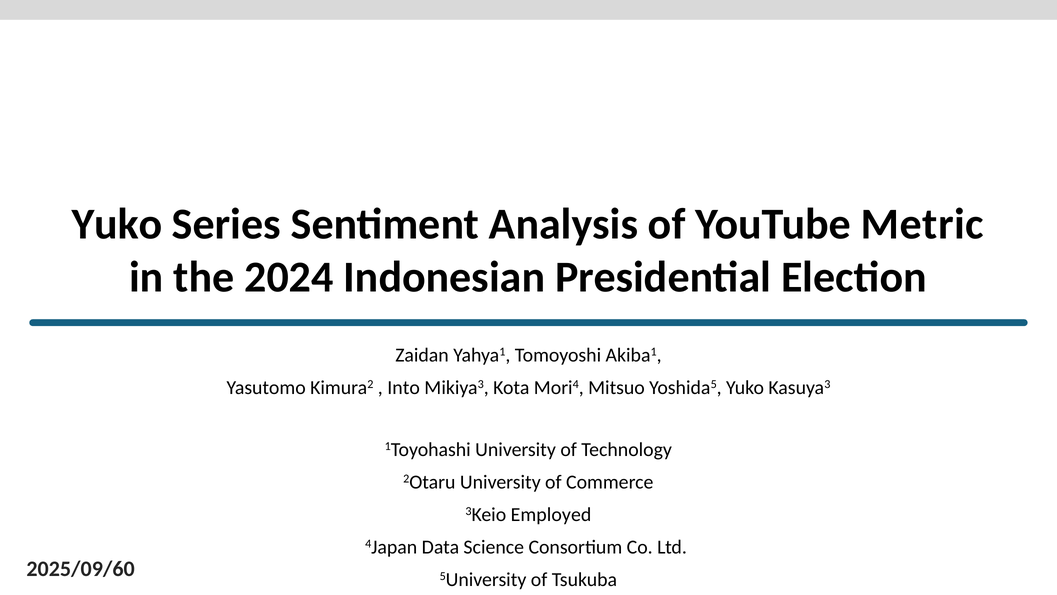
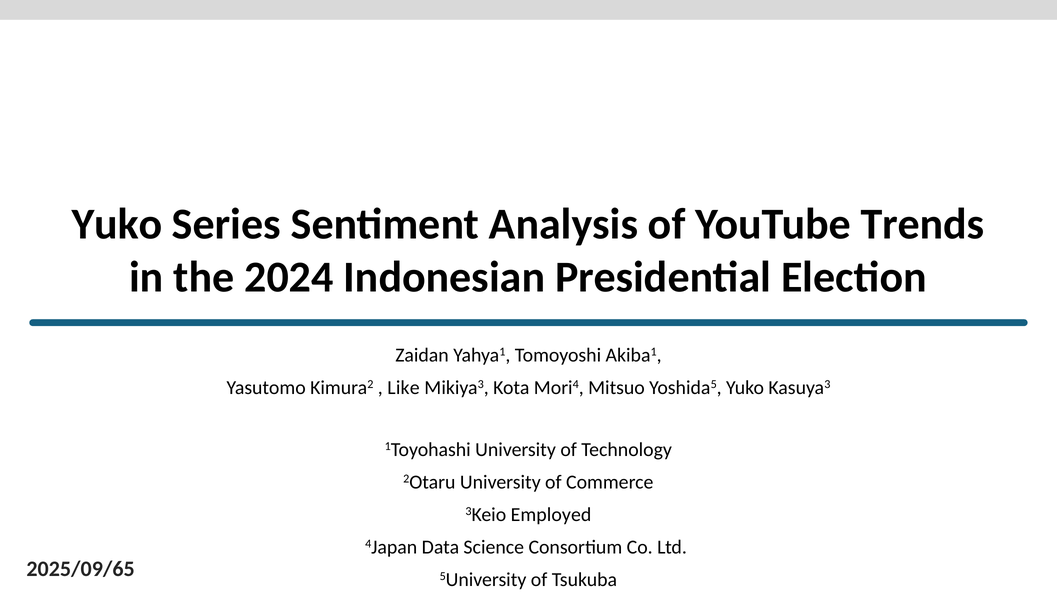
Metric: Metric -> Trends (923, 224)
Into: Into -> Like (404, 388)
2025/09/60: 2025/09/60 -> 2025/09/65 (81, 568)
